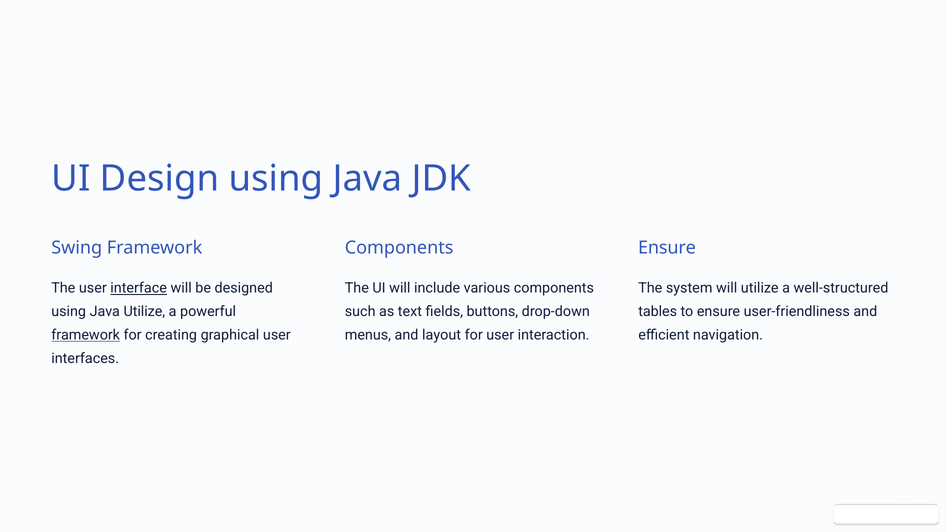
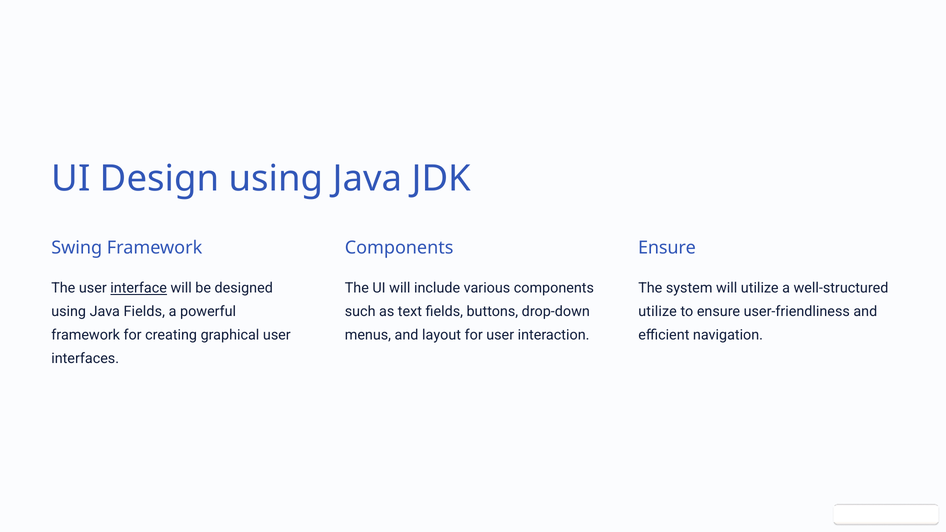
Java Utilize: Utilize -> Fields (144, 312)
tables: tables -> utilize (658, 312)
framework underline: present -> none (86, 335)
